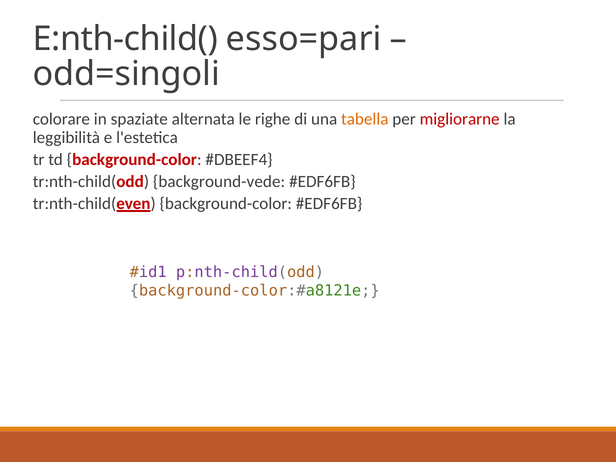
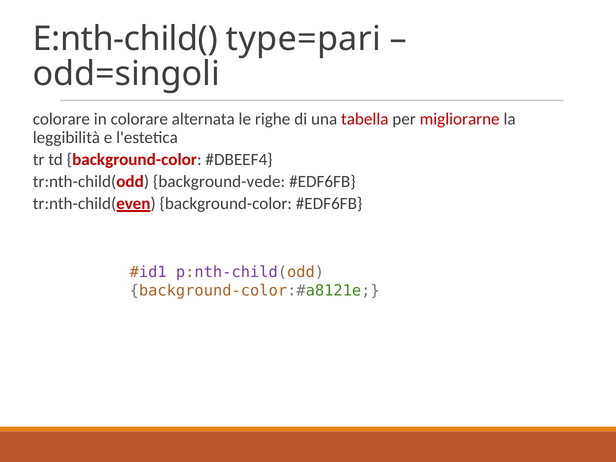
esso=pari: esso=pari -> type=pari (304, 39)
in spaziate: spaziate -> colorare (139, 119)
tabella colour: orange -> red (365, 119)
